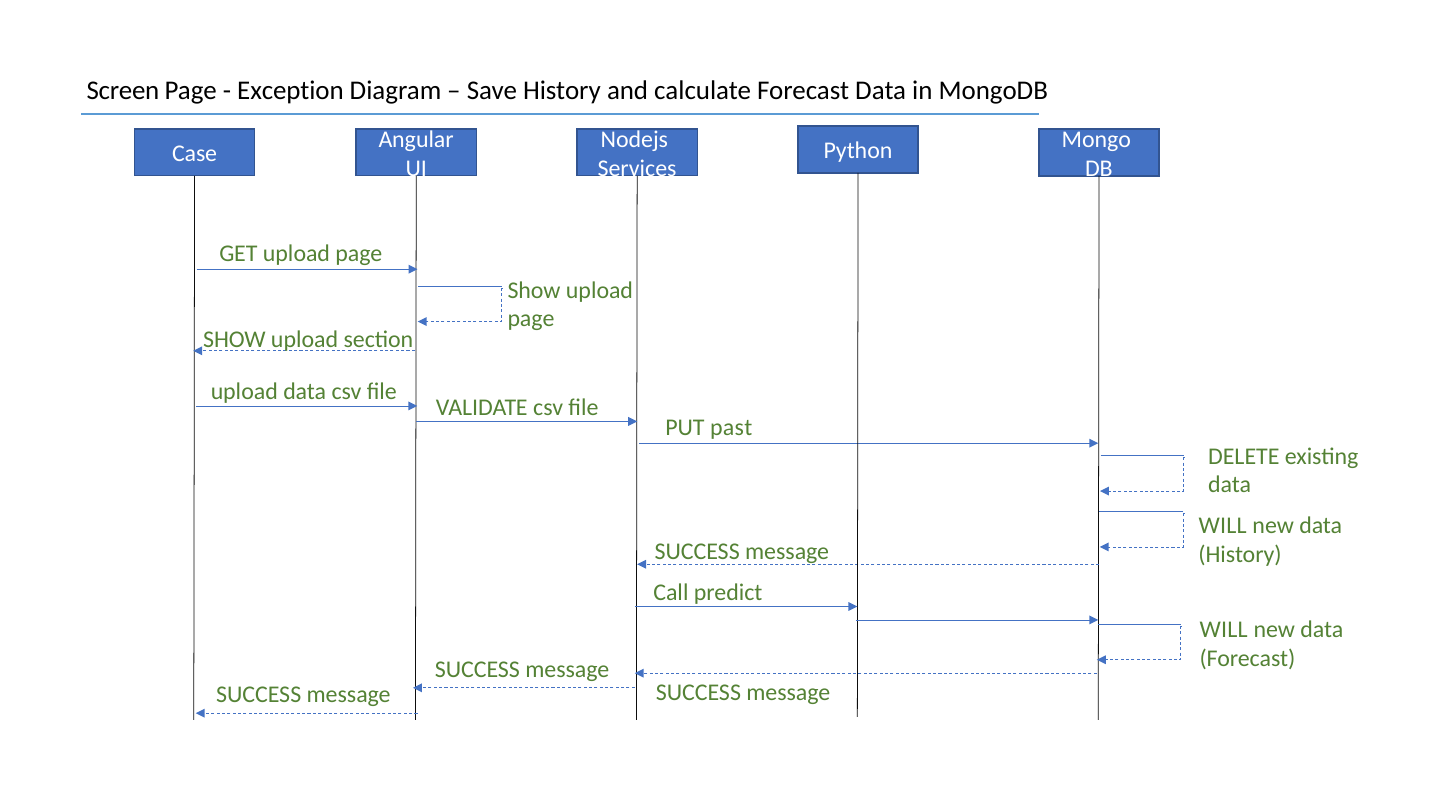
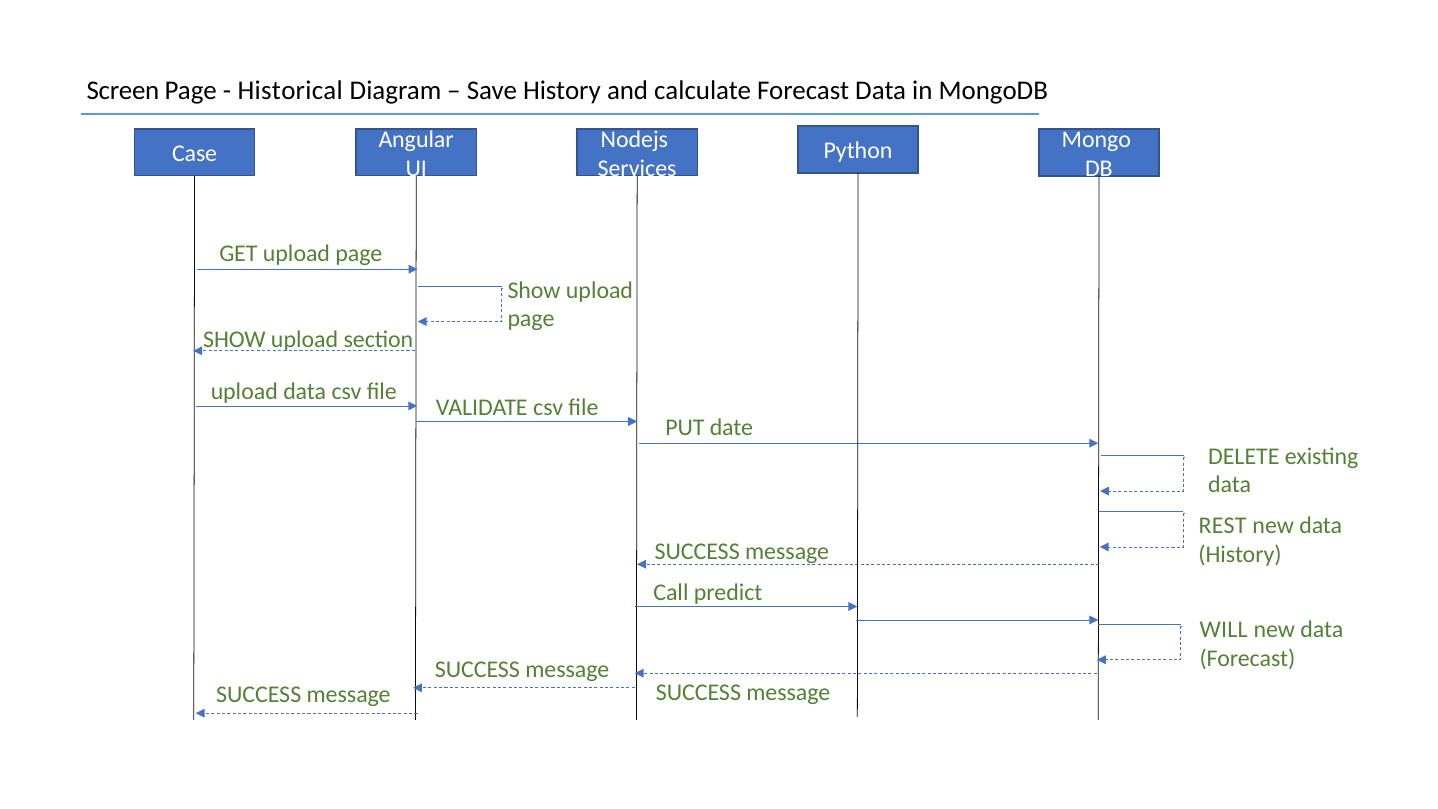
Exception: Exception -> Historical (290, 91)
past: past -> date (731, 427)
WILL: WILL -> REST (1223, 526)
